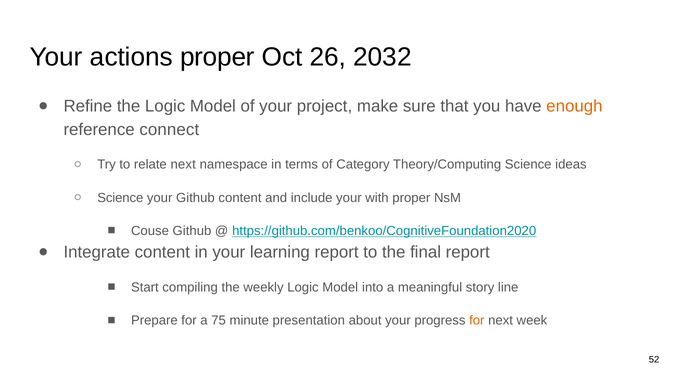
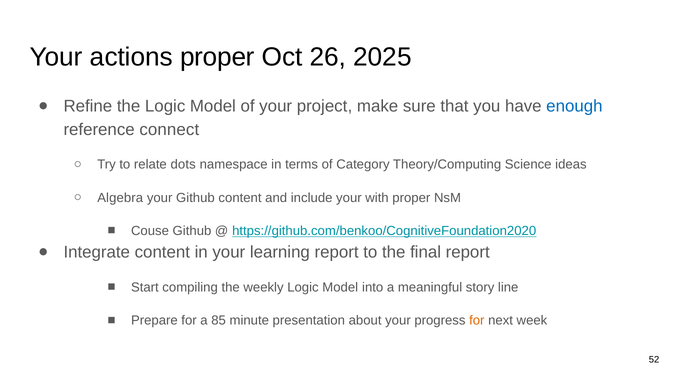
2032: 2032 -> 2025 (382, 57)
enough colour: orange -> blue (574, 106)
relate next: next -> dots (183, 164)
Science: Science -> Algebra (120, 198)
75: 75 -> 85 (219, 320)
